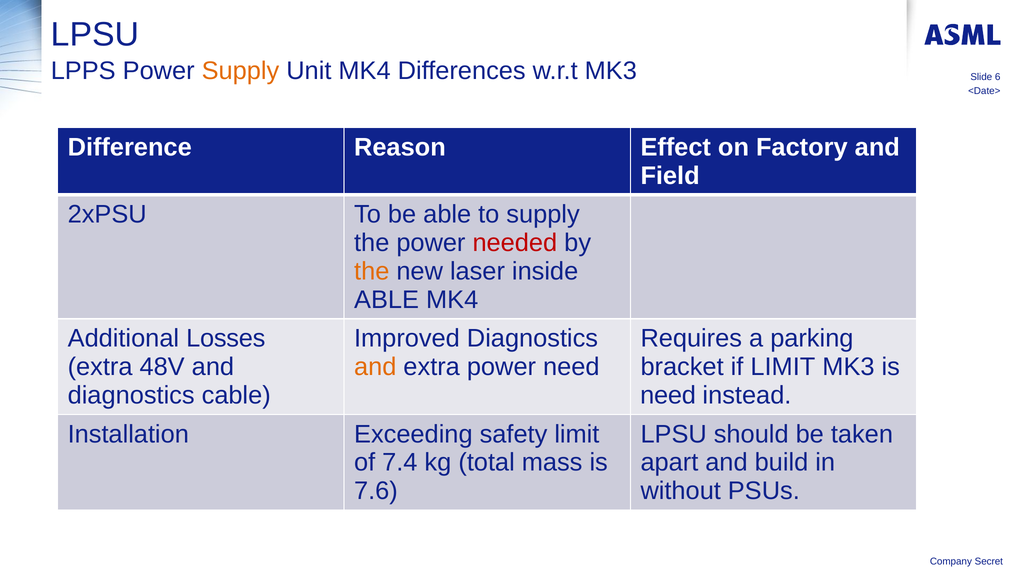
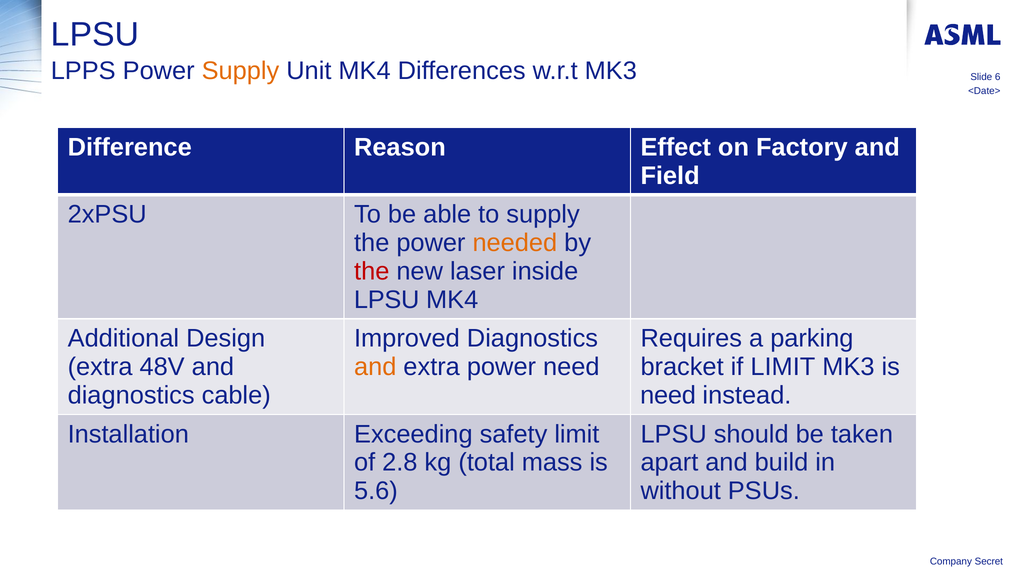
needed colour: red -> orange (515, 243)
the colour: orange -> red (372, 271)
ABLE: ABLE -> LPSU (387, 300)
Losses: Losses -> Design (226, 338)
7.4: 7.4 -> 2.8 (400, 462)
7.6: 7.6 -> 5.6 (376, 491)
